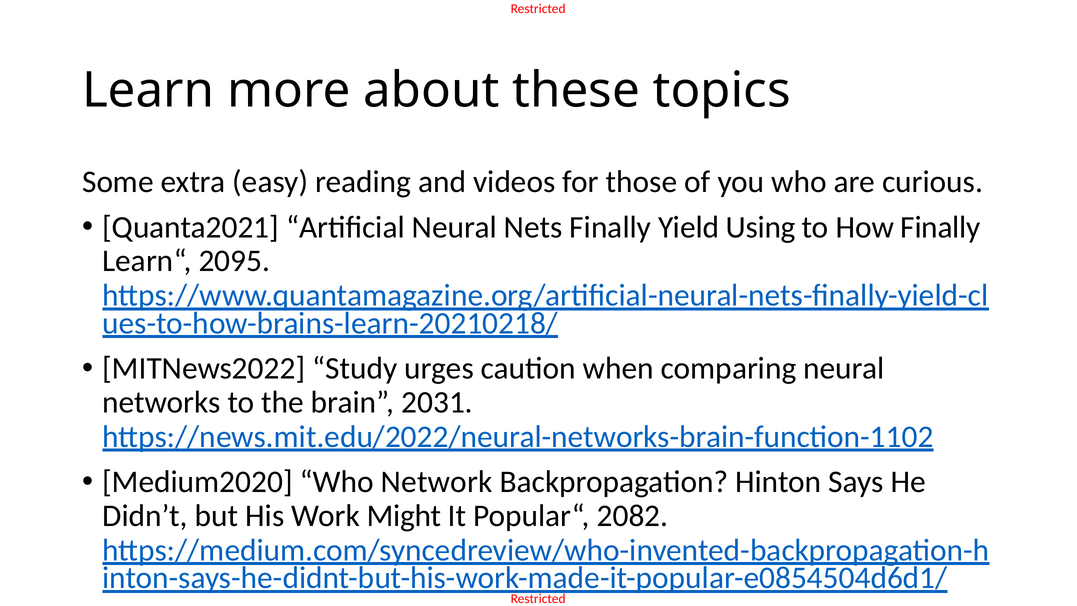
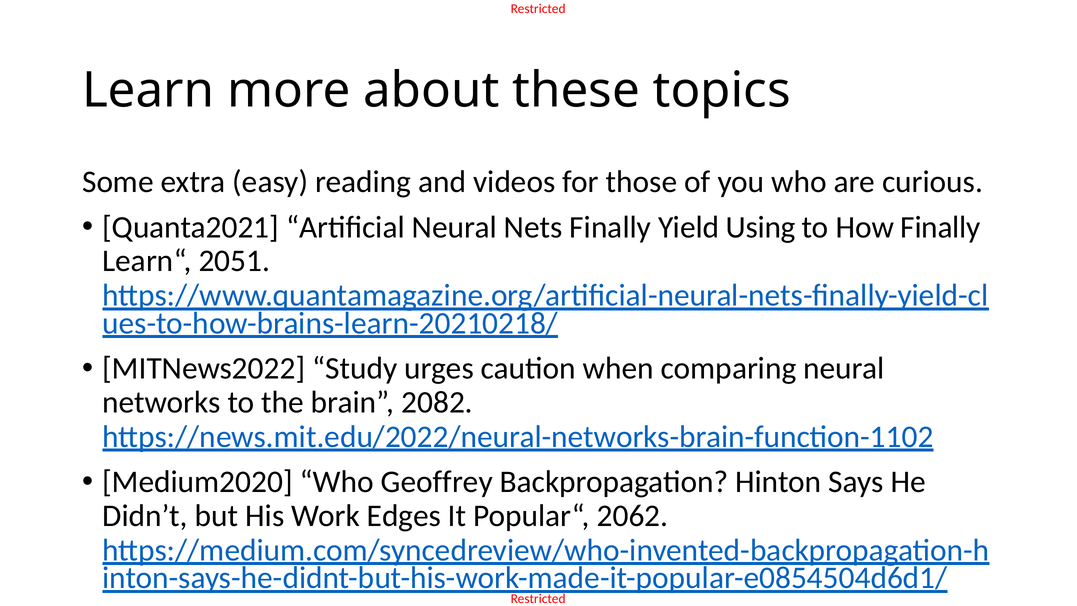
2095: 2095 -> 2051 (234, 261)
2031: 2031 -> 2082 (437, 402)
Network: Network -> Geoffrey (437, 482)
Might: Might -> Edges (404, 516)
2082: 2082 -> 2062 (633, 516)
